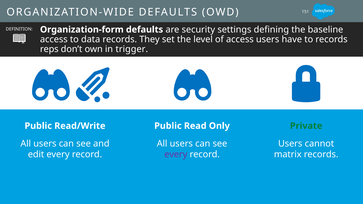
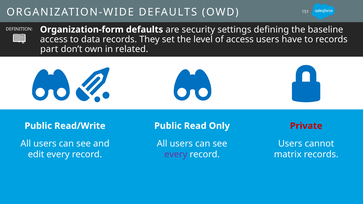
reps: reps -> part (49, 49)
trigger: trigger -> related (132, 49)
Private colour: green -> red (306, 126)
